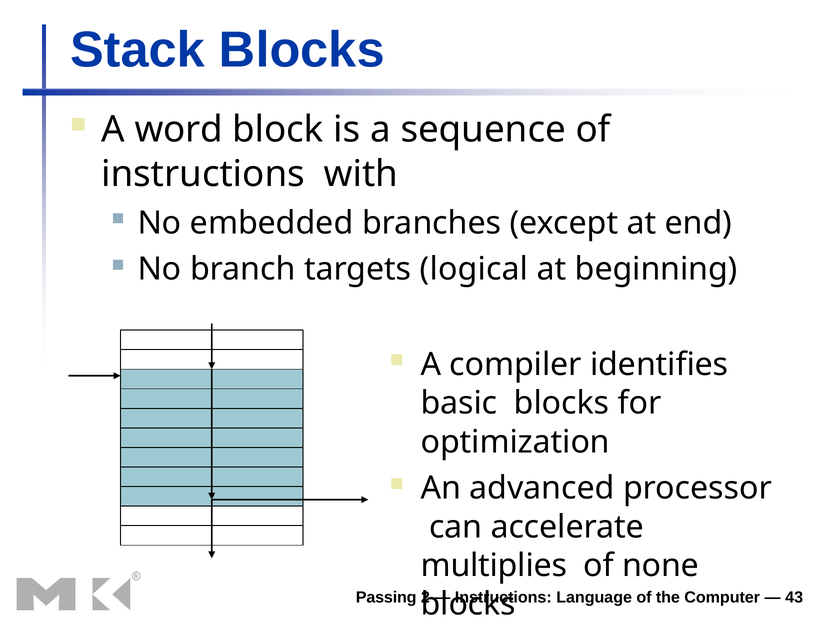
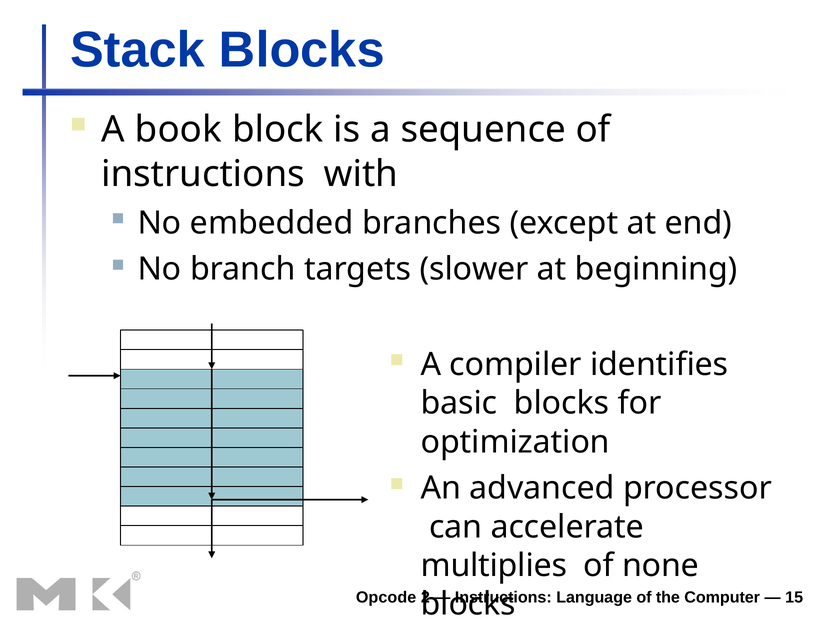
word: word -> book (178, 130)
logical: logical -> slower (474, 269)
Passing: Passing -> Opcode (386, 597)
43: 43 -> 15 (794, 597)
